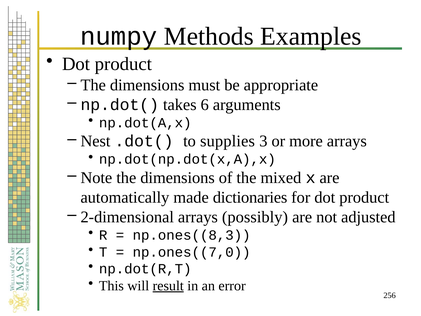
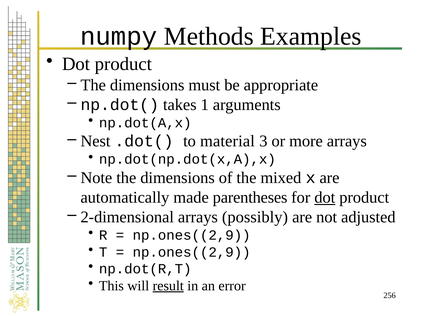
6: 6 -> 1 (205, 105)
supplies: supplies -> material (227, 141)
dictionaries: dictionaries -> parentheses (250, 197)
dot underline: none -> present (325, 197)
np.ones((8,3: np.ones((8,3 -> np.ones((2,9 (192, 235)
np.ones((7,0: np.ones((7,0 -> np.ones((2,9 (192, 252)
